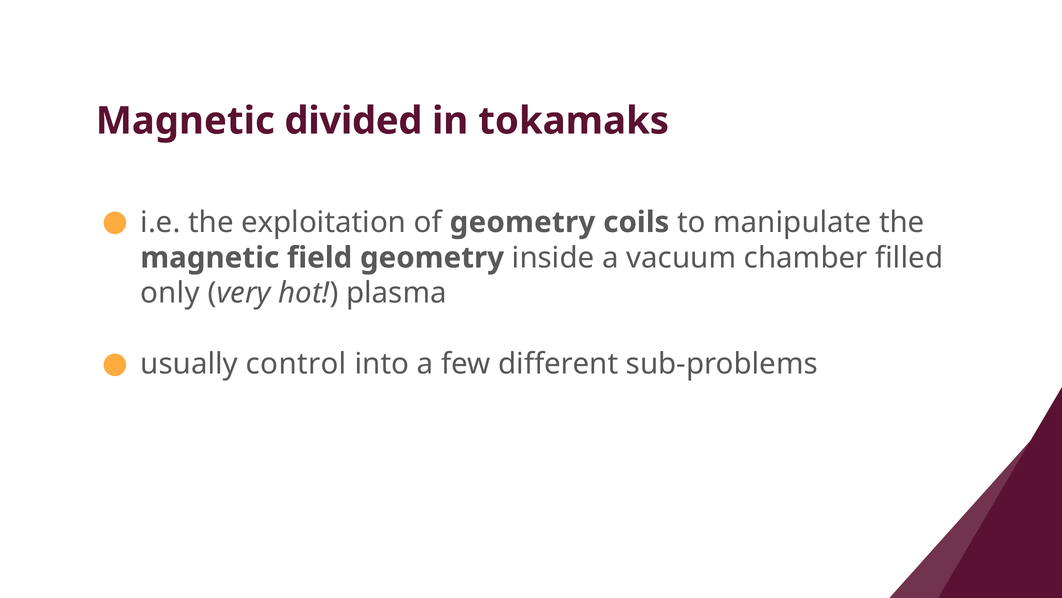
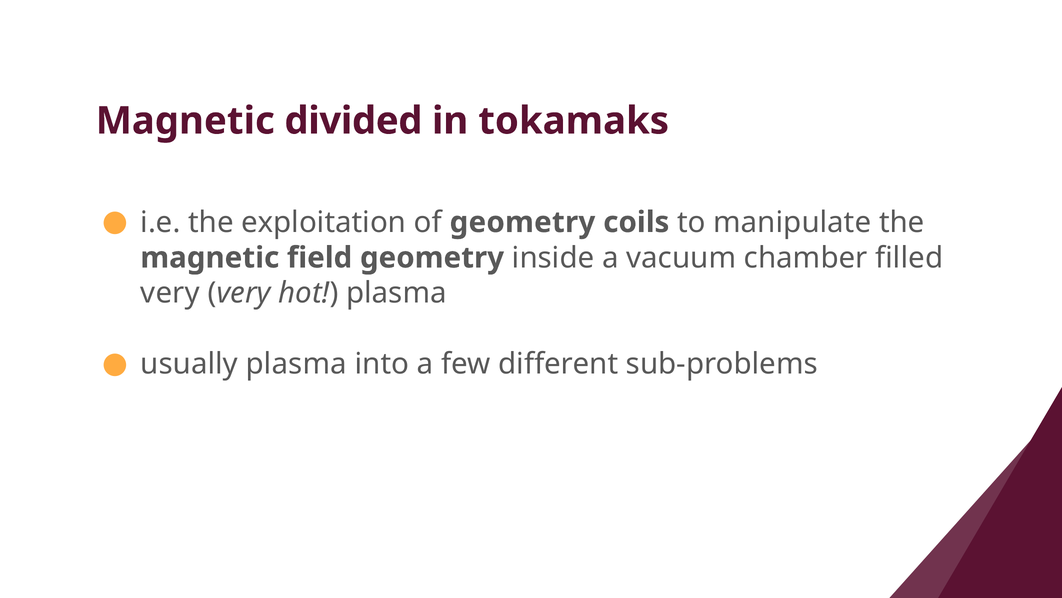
only: only -> very (170, 293)
usually control: control -> plasma (296, 364)
